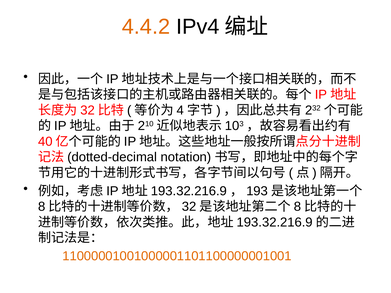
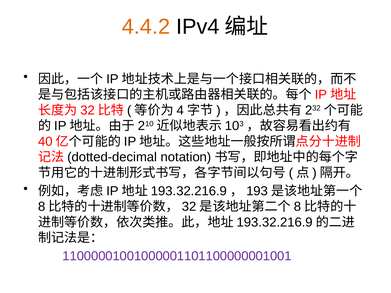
11000001001000001101100000001001 colour: orange -> purple (177, 256)
